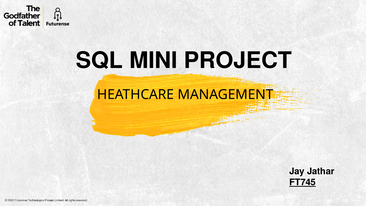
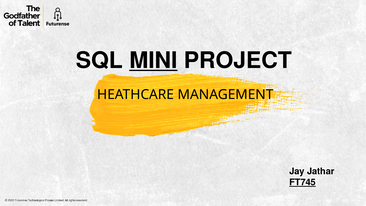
MINI underline: none -> present (153, 61)
